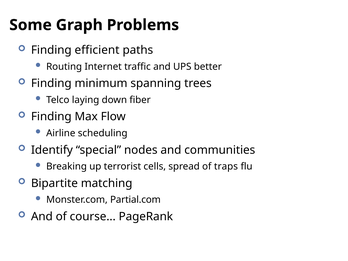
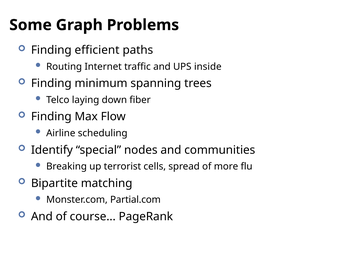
better: better -> inside (208, 67)
traps: traps -> more (226, 166)
